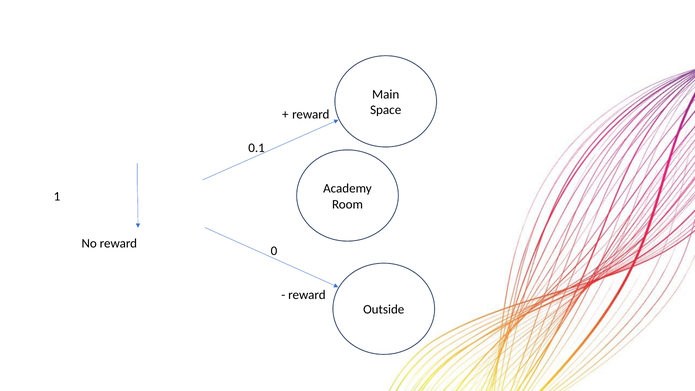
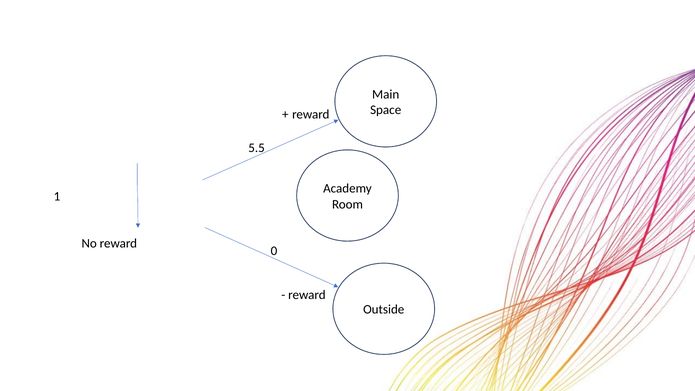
0.1: 0.1 -> 5.5 (257, 148)
